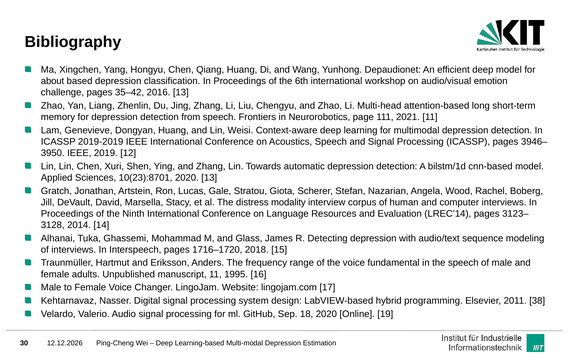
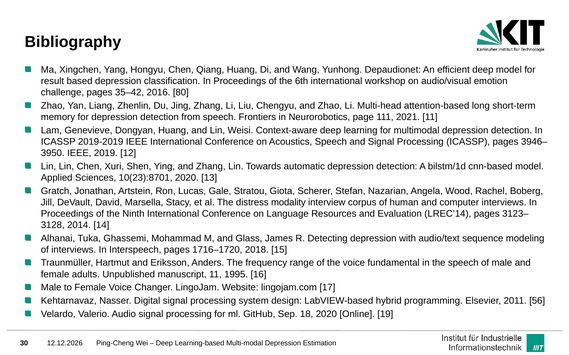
about: about -> result (52, 81)
2016 13: 13 -> 80 (181, 93)
38: 38 -> 56 (537, 301)
